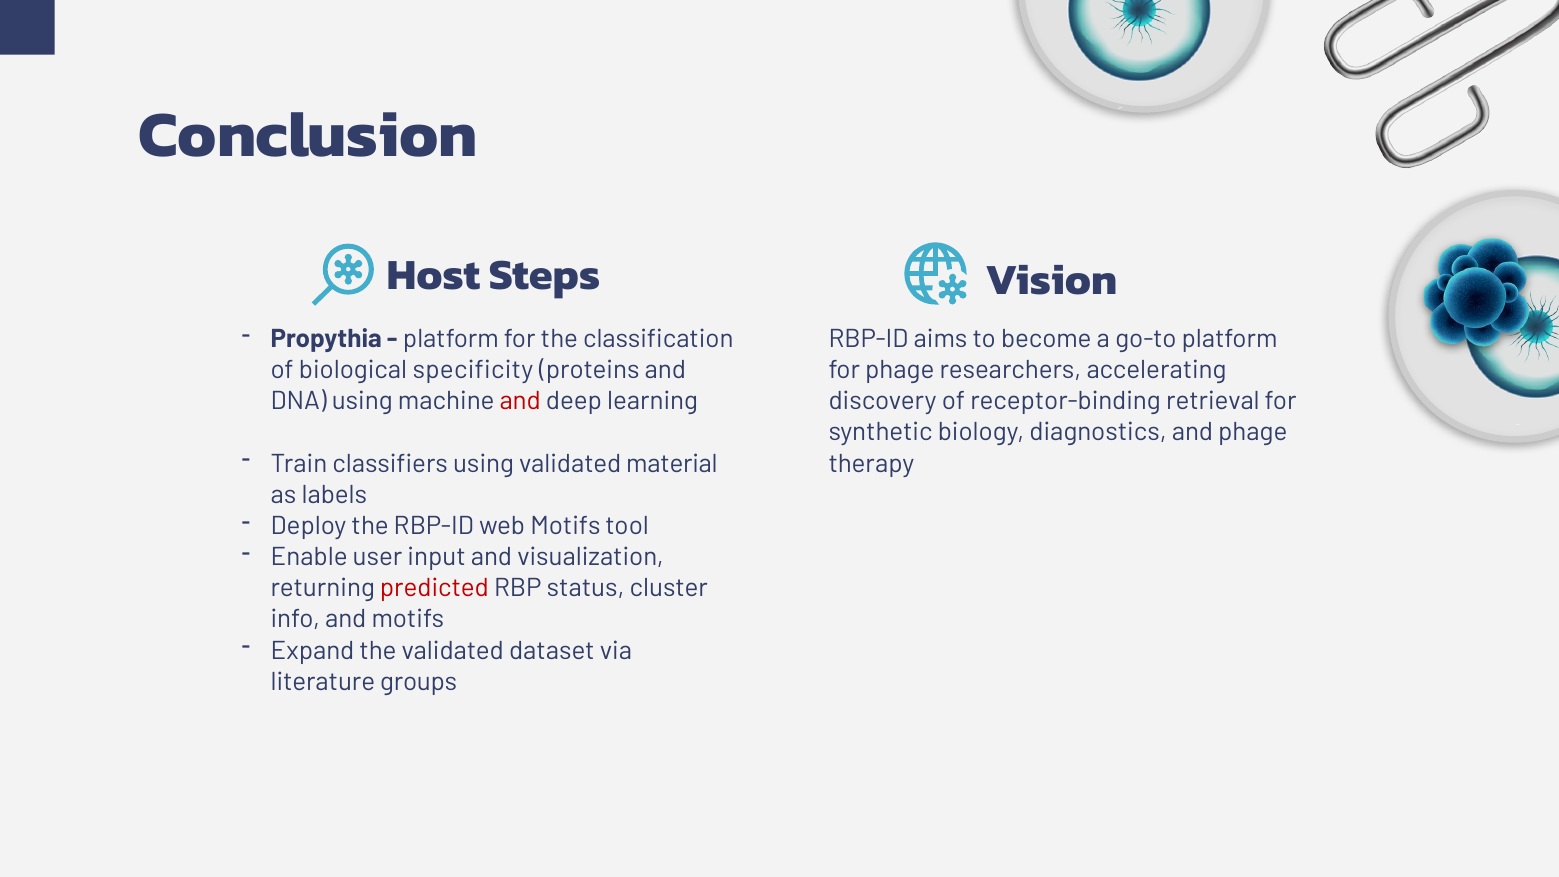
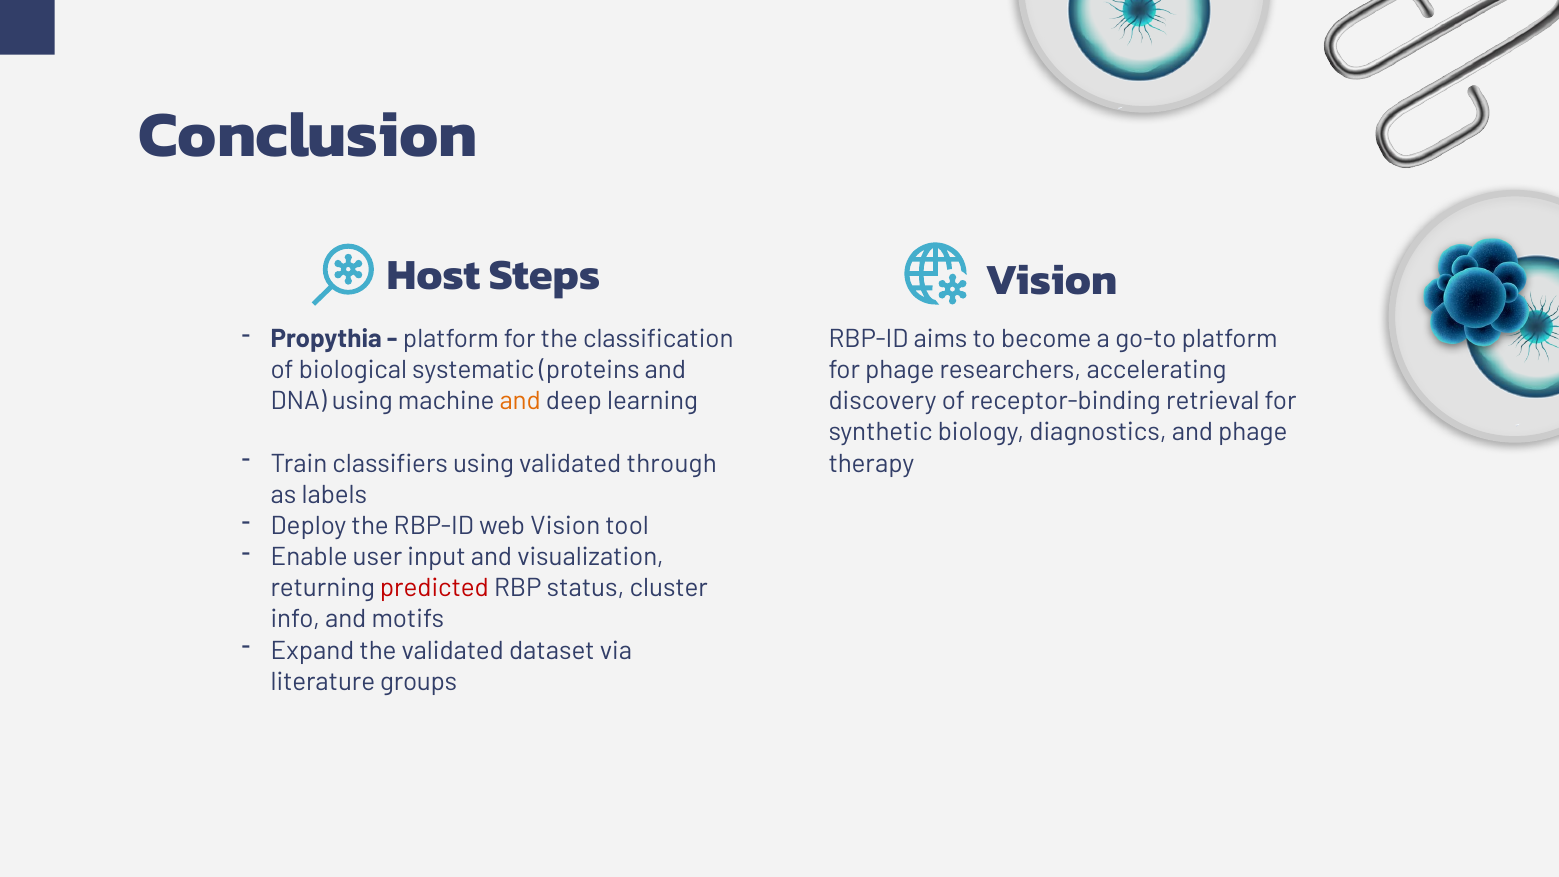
specificity: specificity -> systematic (473, 370)
and colour: red -> orange (520, 401)
material: material -> through (672, 463)
web Motifs: Motifs -> Vision (565, 526)
